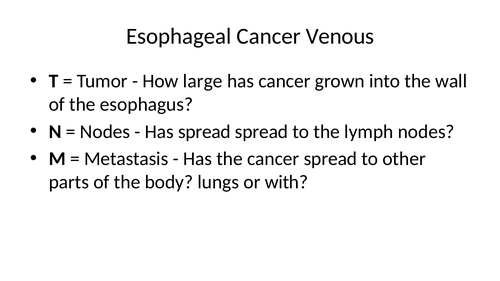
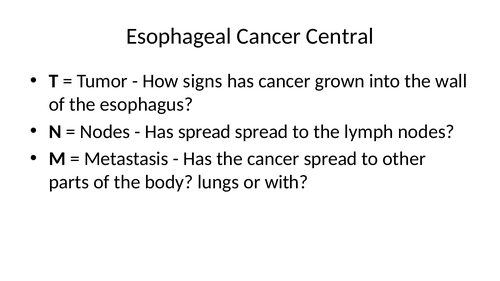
Venous: Venous -> Central (340, 36)
large: large -> signs (203, 81)
